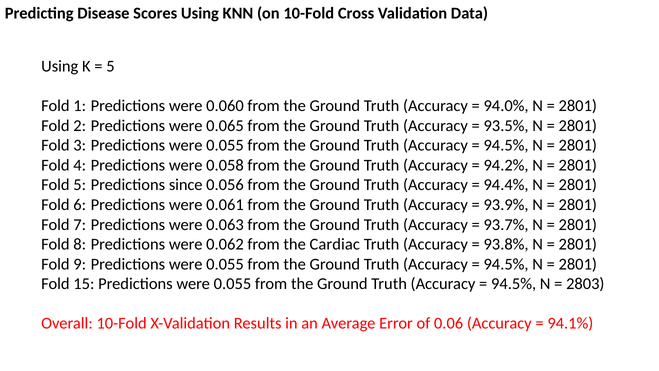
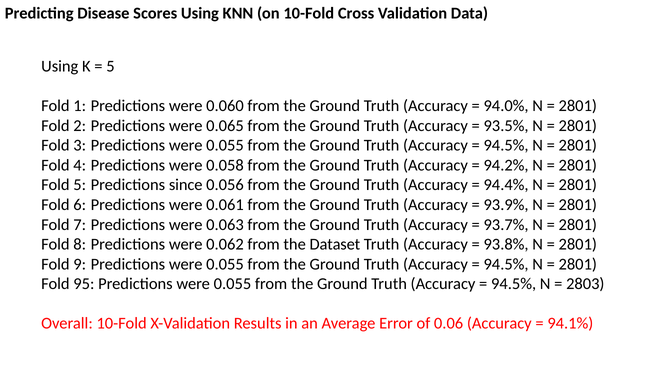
Cardiac: Cardiac -> Dataset (335, 244)
15: 15 -> 95 (84, 284)
